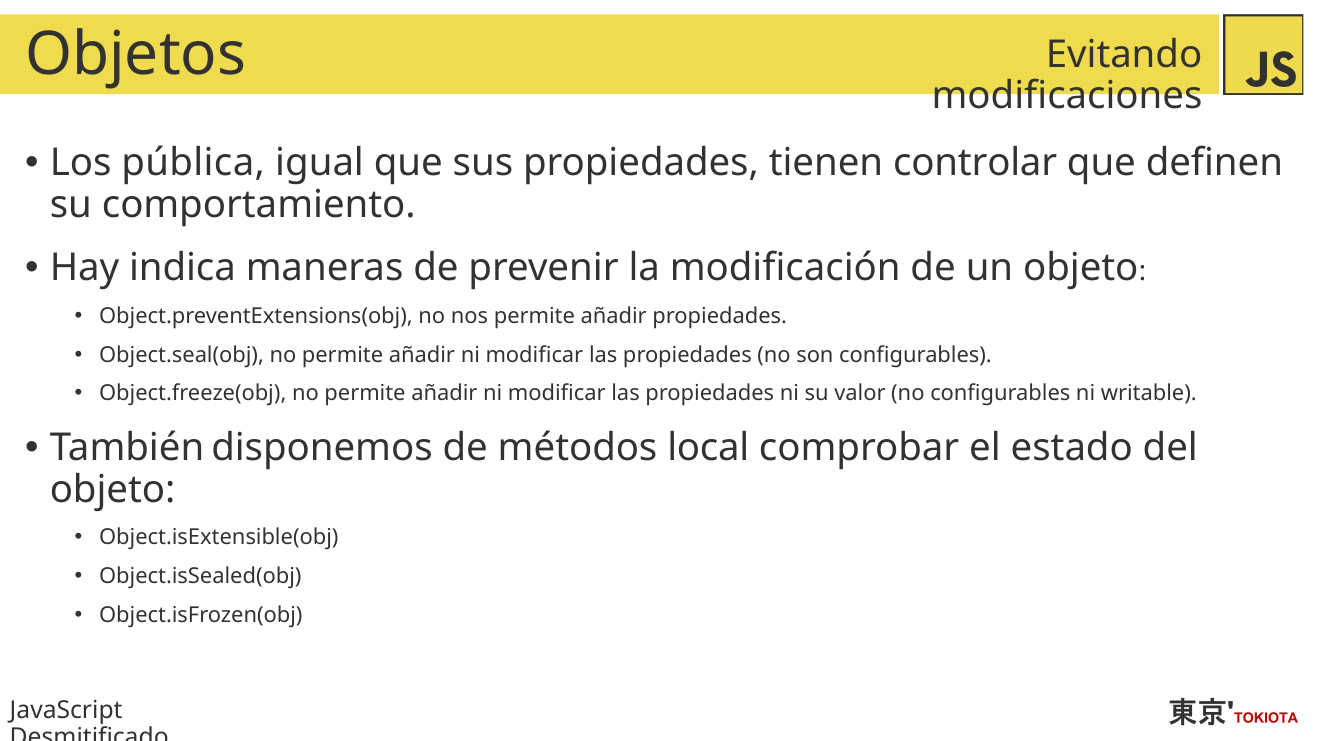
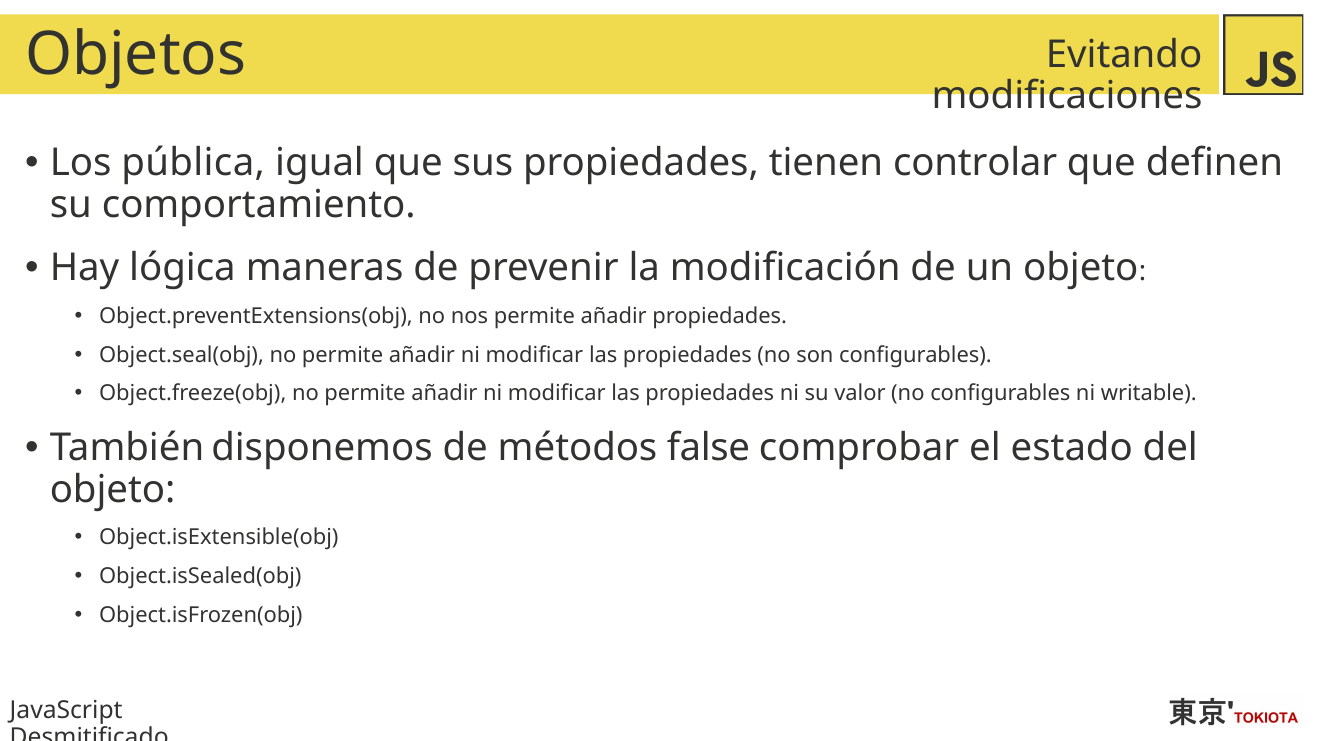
indica: indica -> lógica (182, 268)
local: local -> false (708, 448)
